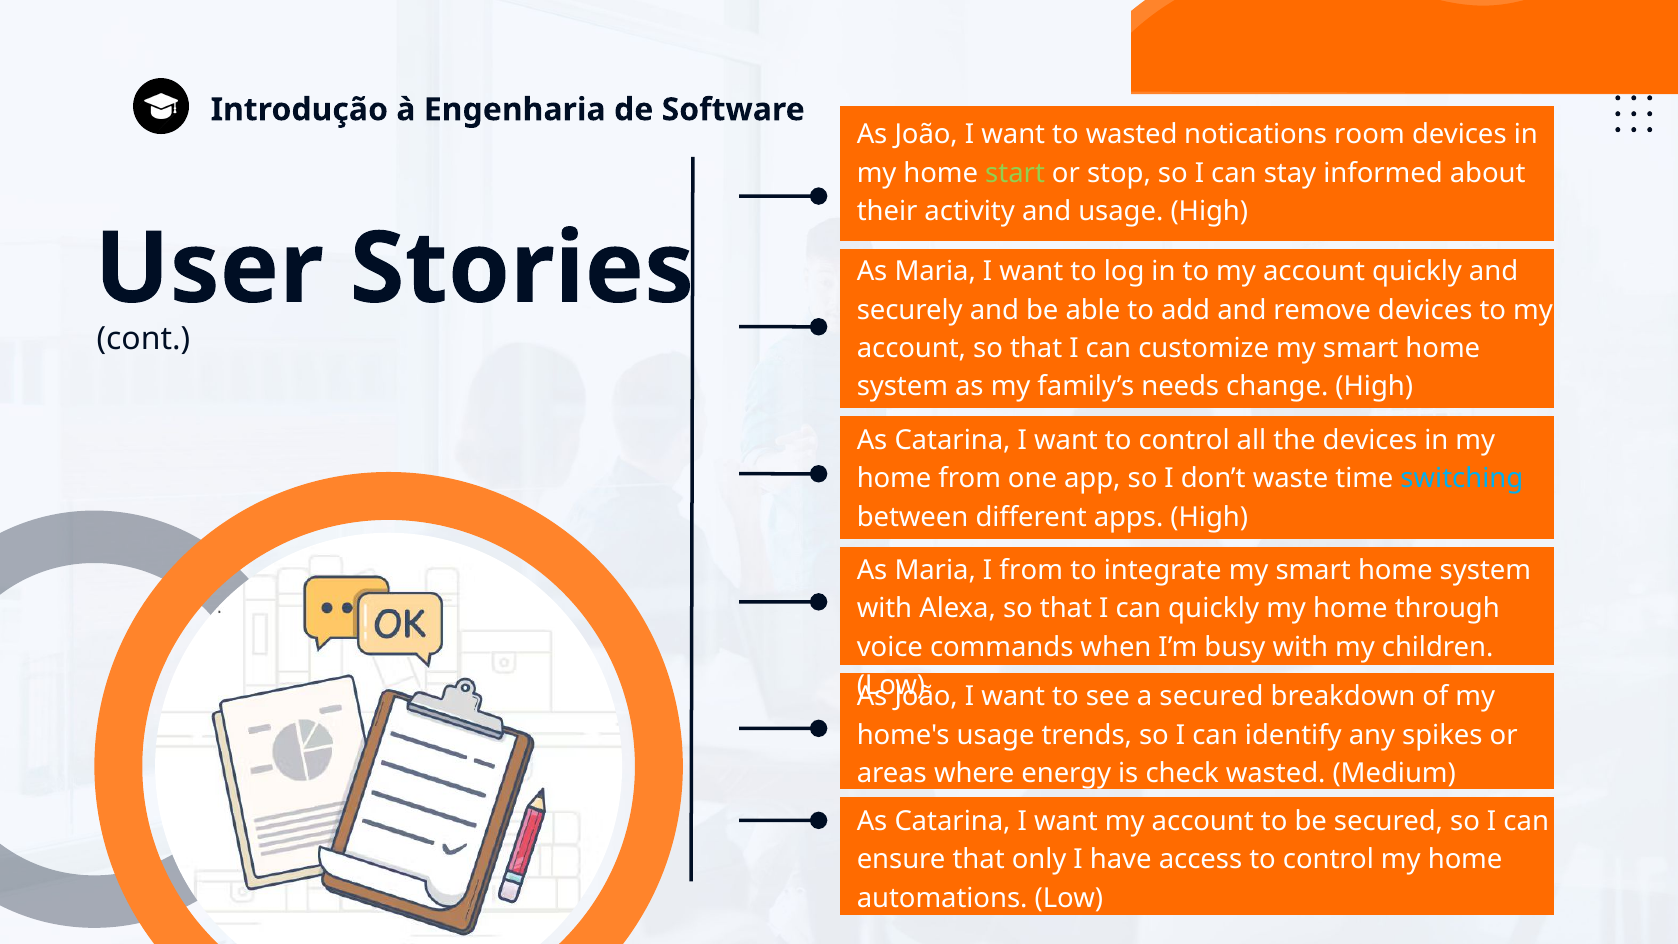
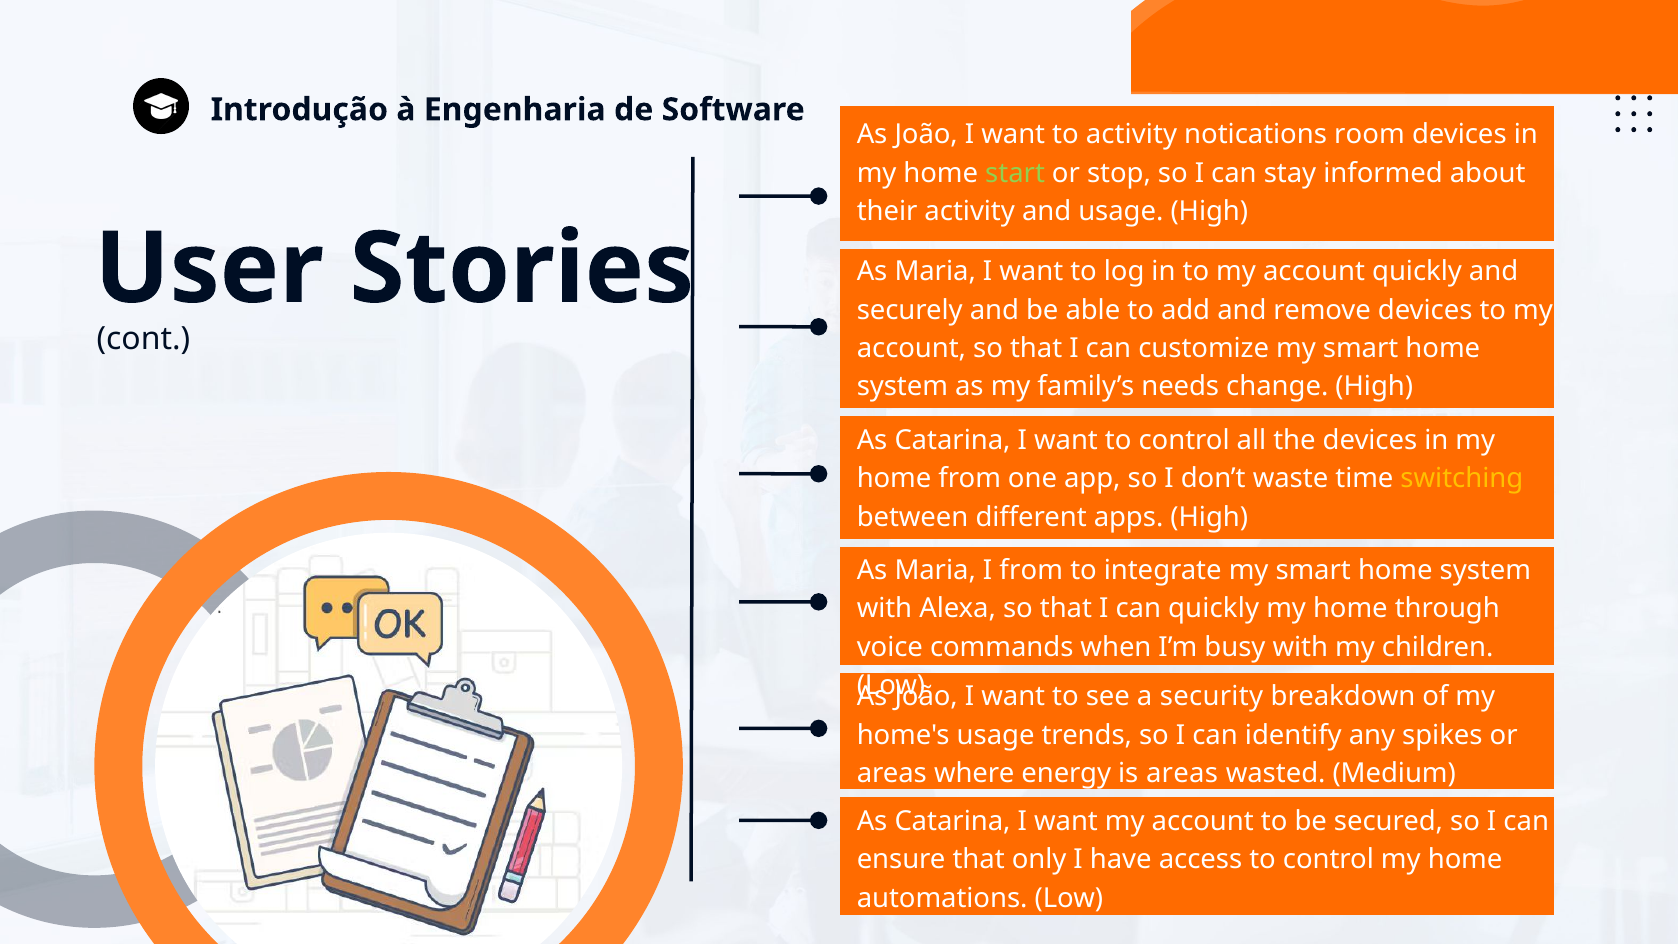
to wasted: wasted -> activity (1131, 135)
switching colour: light blue -> yellow (1462, 479)
a secured: secured -> security (1211, 697)
is check: check -> areas (1182, 774)
